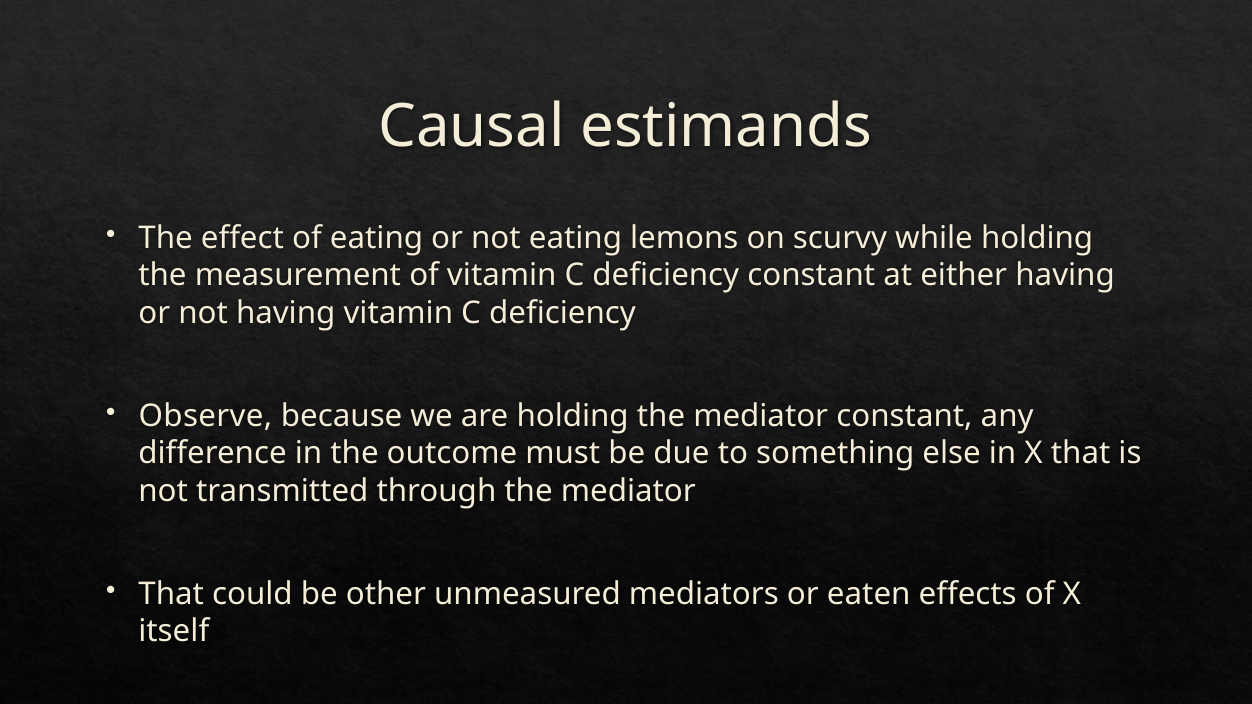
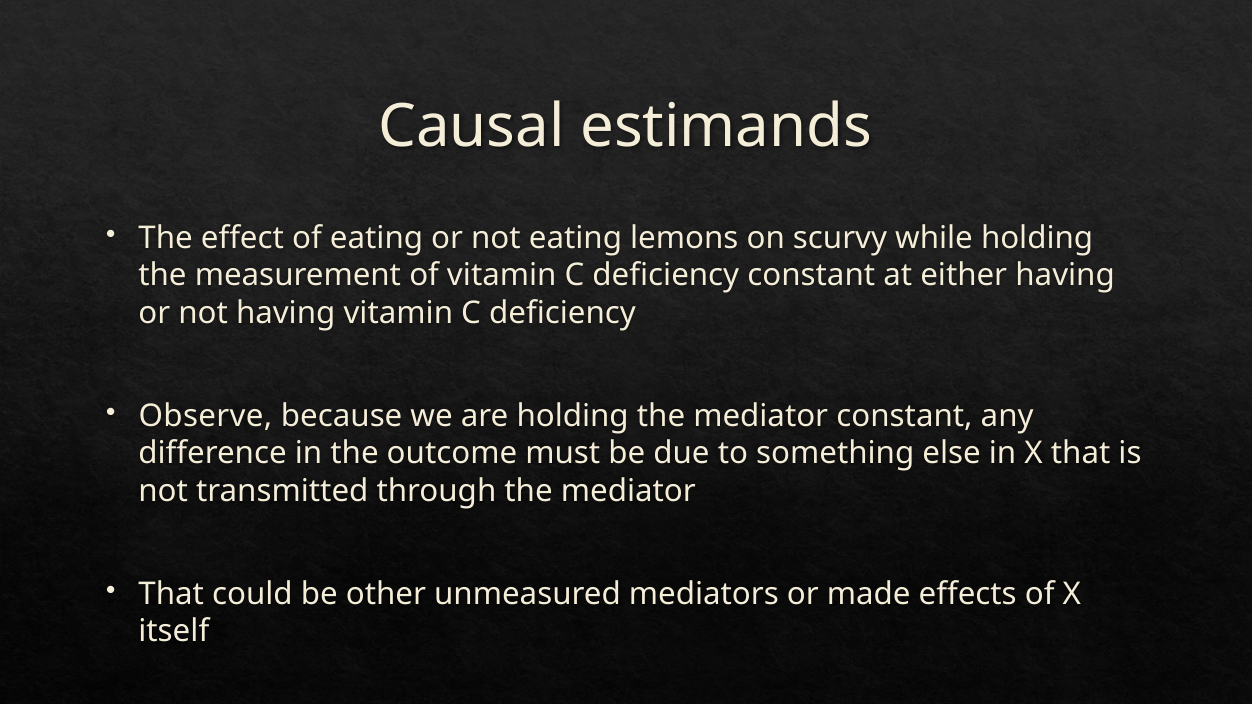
eaten: eaten -> made (869, 595)
